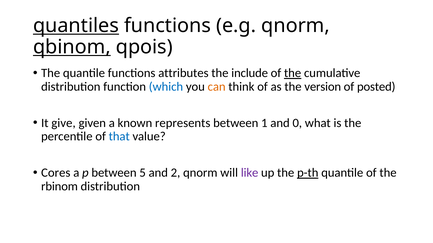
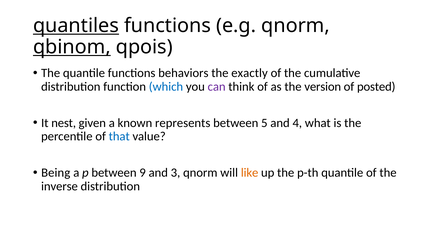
attributes: attributes -> behaviors (183, 73)
include: include -> exactly (250, 73)
the underline: present -> none (293, 73)
can colour: orange -> purple (217, 87)
give: give -> nest (64, 123)
1: 1 -> 5 (264, 123)
0: 0 -> 4 (297, 123)
Cores: Cores -> Being (56, 173)
5: 5 -> 9 (143, 173)
2: 2 -> 3 (176, 173)
like colour: purple -> orange (250, 173)
p-th underline: present -> none (308, 173)
rbinom: rbinom -> inverse (59, 187)
